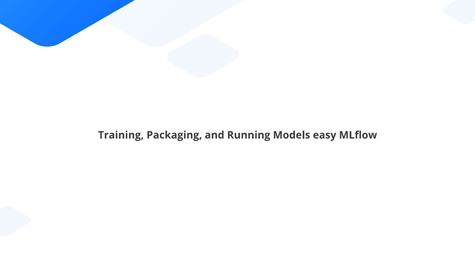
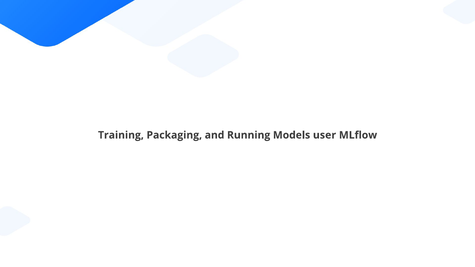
easy: easy -> user (325, 135)
